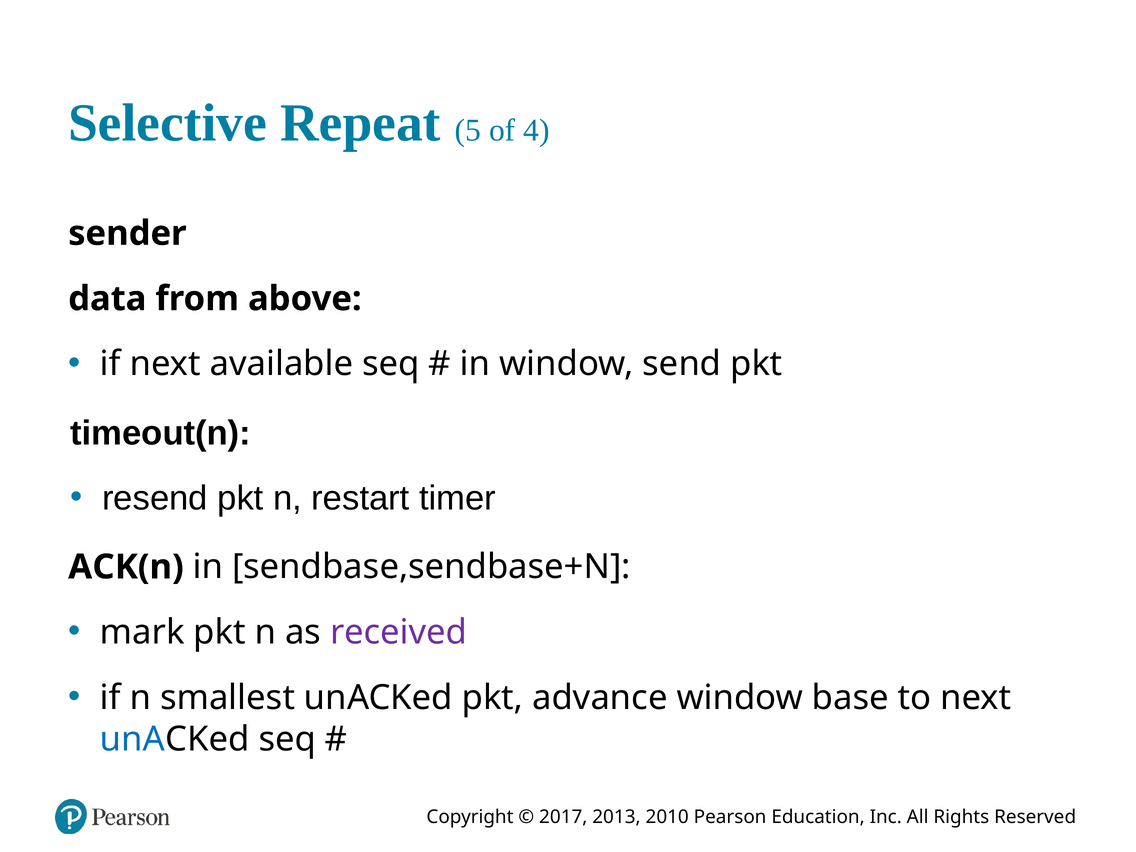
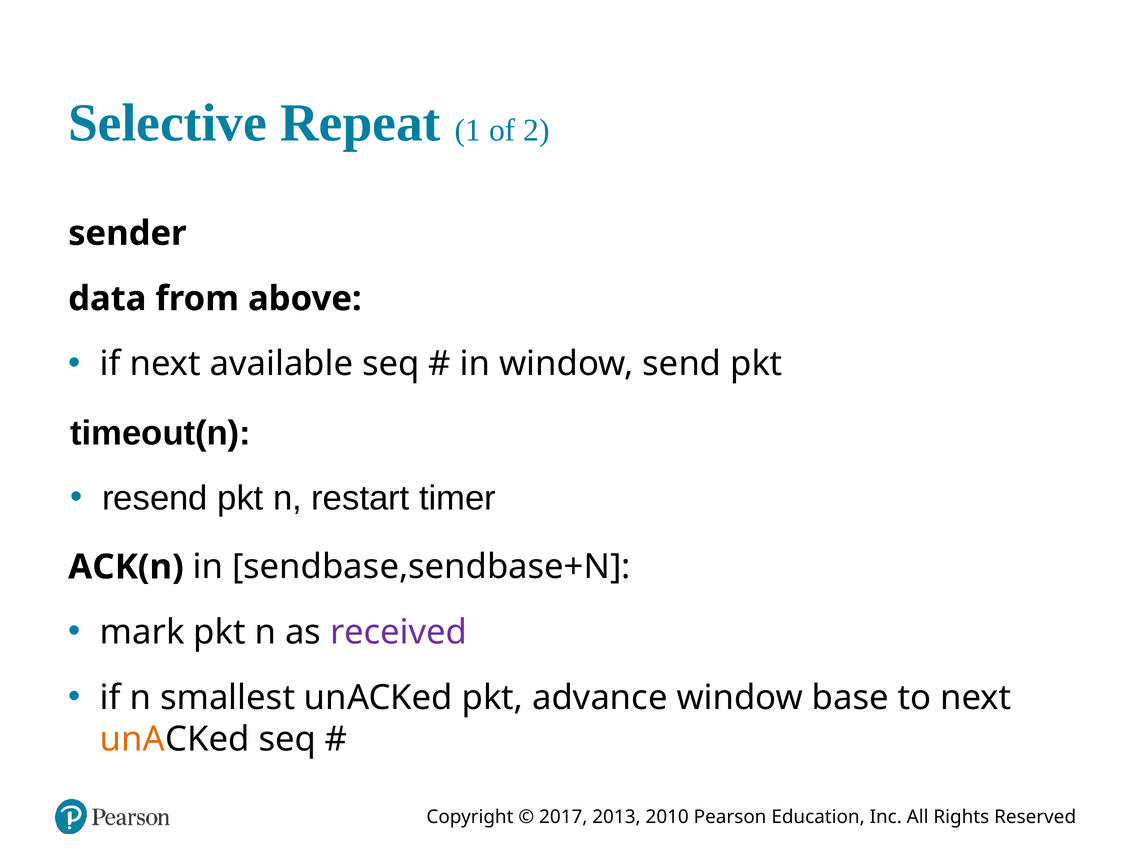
5: 5 -> 1 (468, 131)
4: 4 -> 2 (536, 131)
unA colour: blue -> orange (132, 739)
